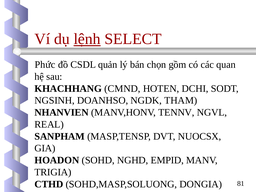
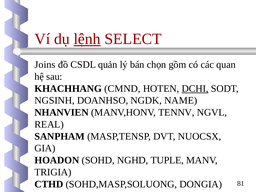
Phức: Phức -> Joins (45, 65)
DCHI underline: none -> present (195, 89)
THAM: THAM -> NAME (181, 100)
EMPID: EMPID -> TUPLE (167, 160)
